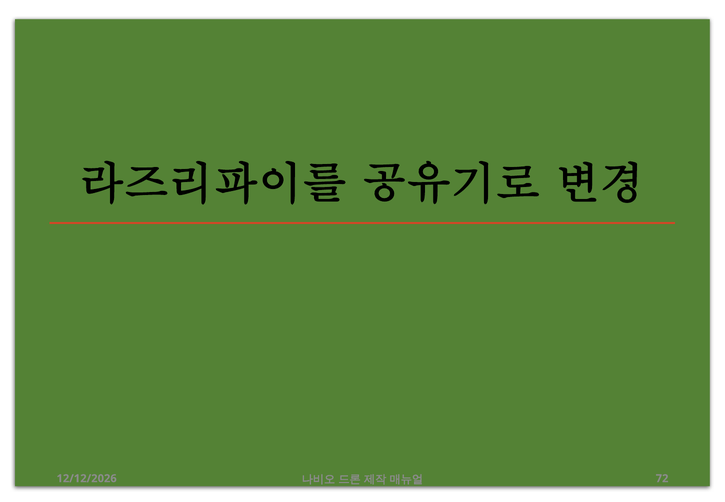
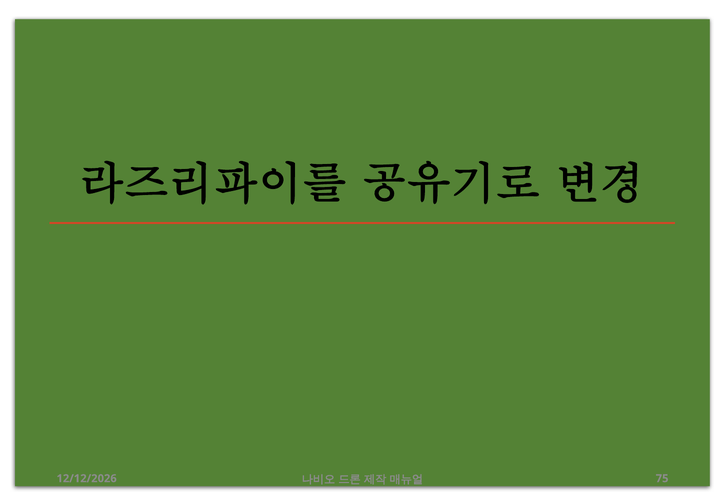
72: 72 -> 75 (662, 478)
